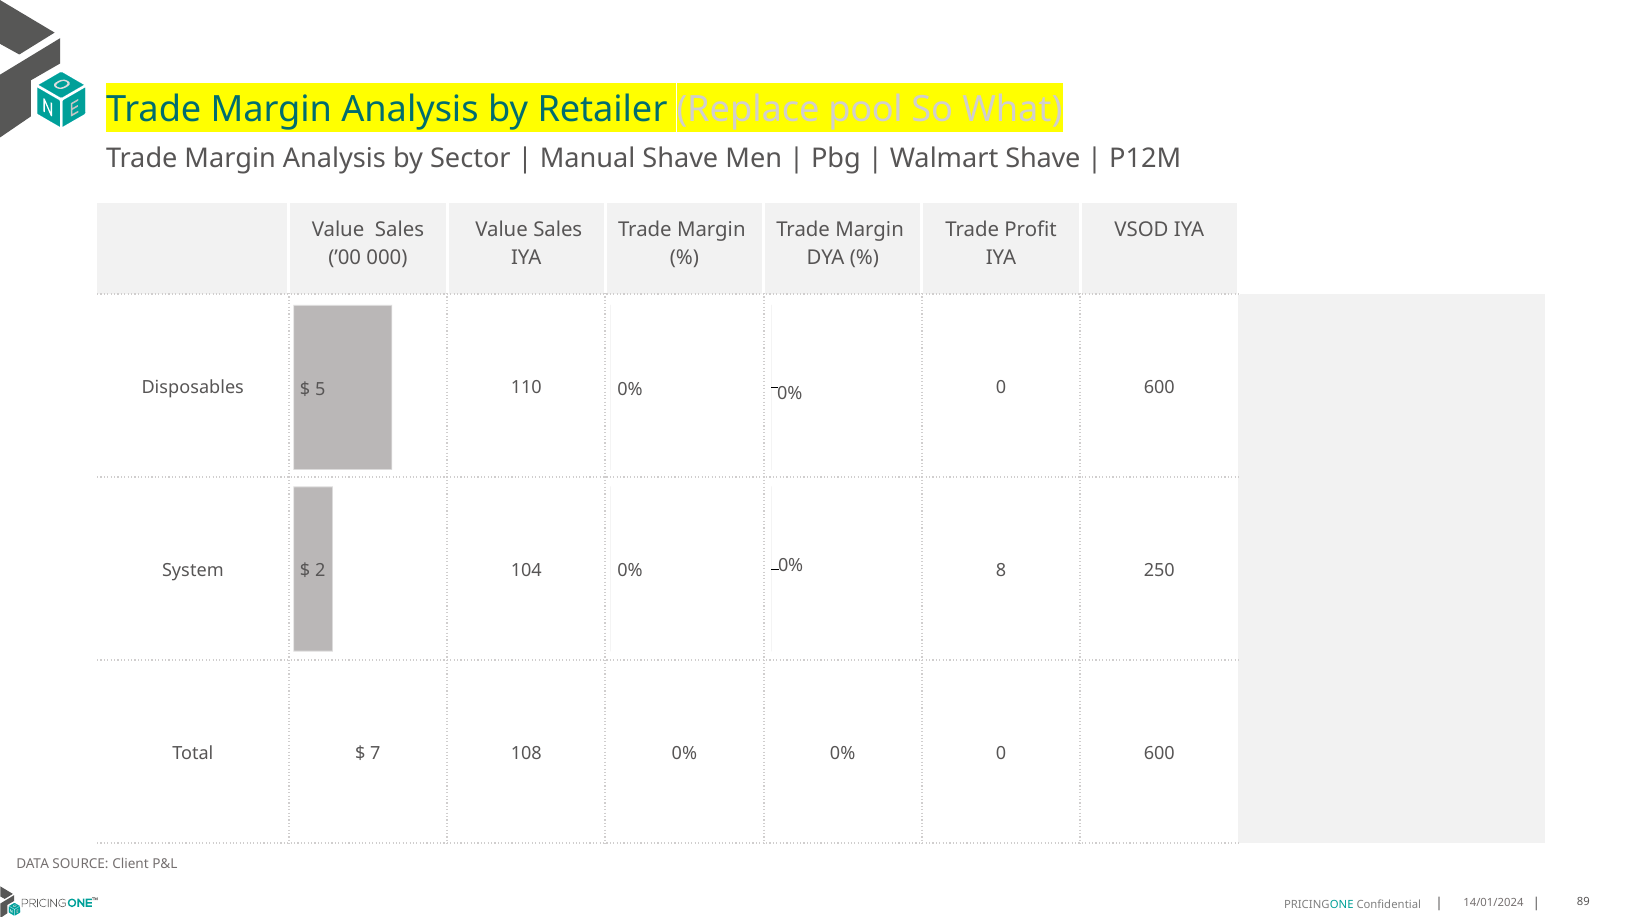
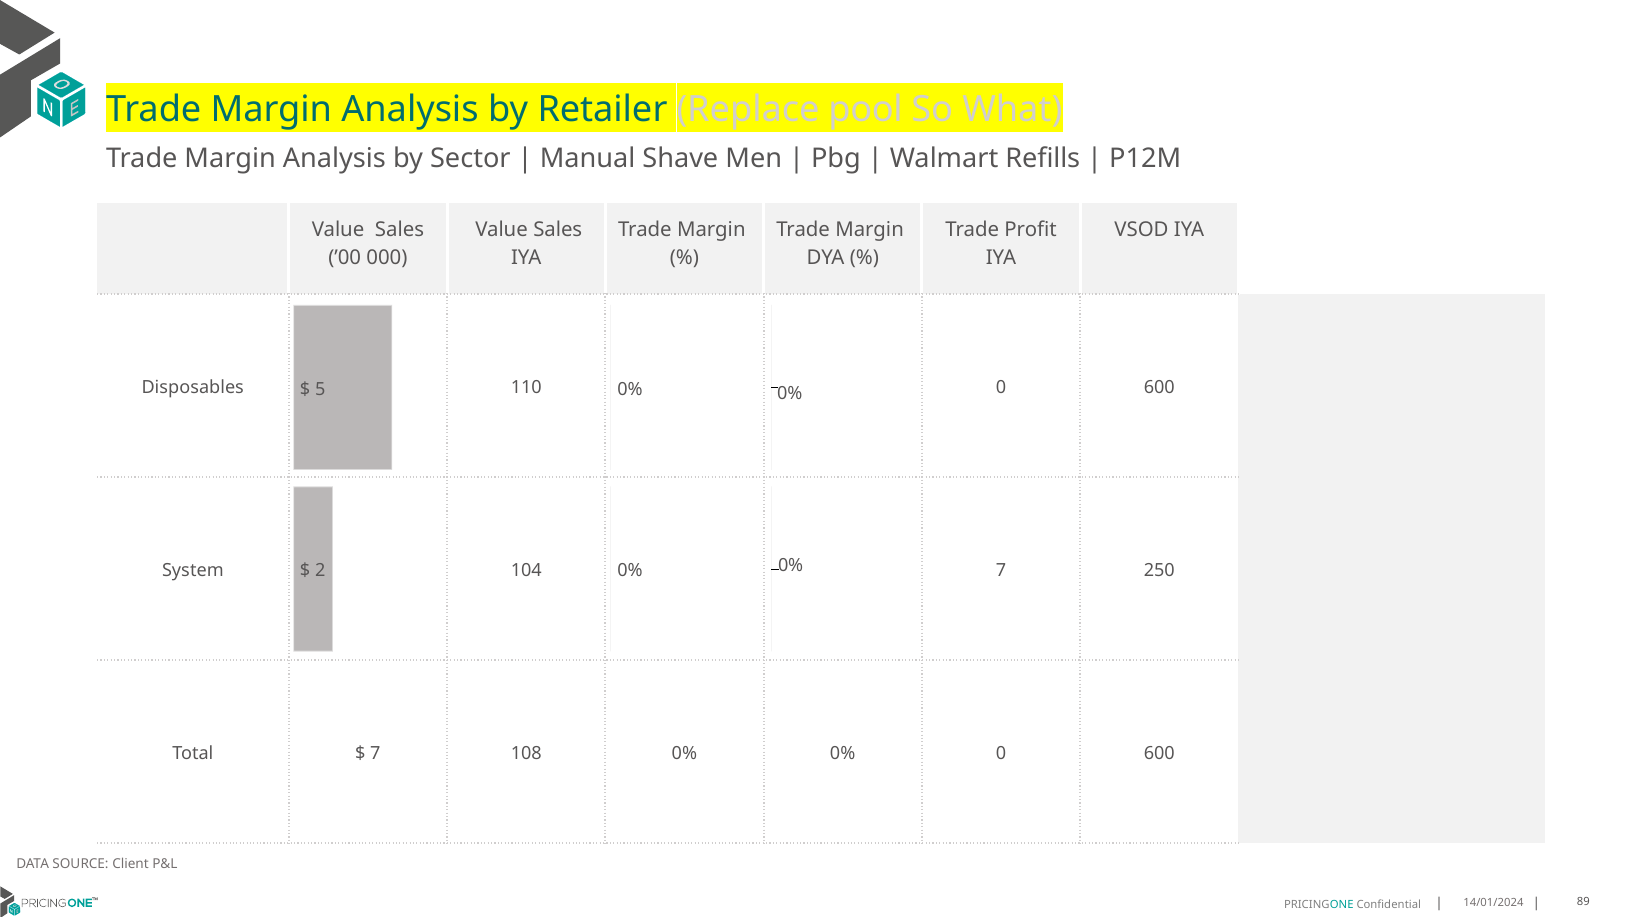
Walmart Shave: Shave -> Refills (1043, 159)
104 8: 8 -> 7 (1001, 570)
